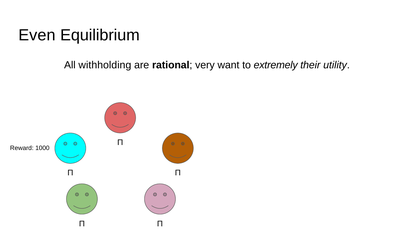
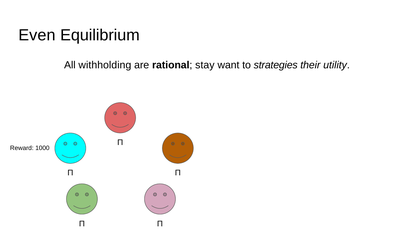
very: very -> stay (205, 65)
extremely: extremely -> strategies (276, 65)
